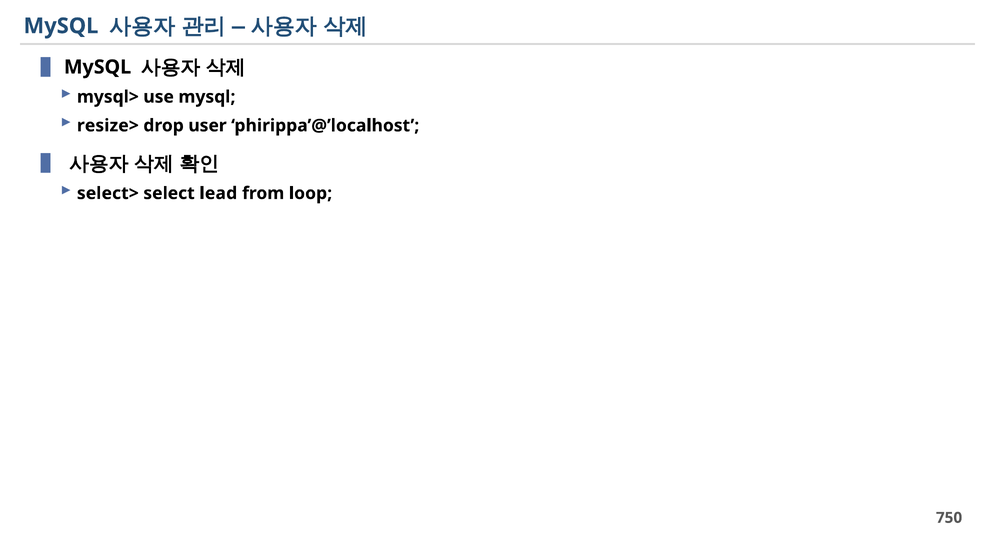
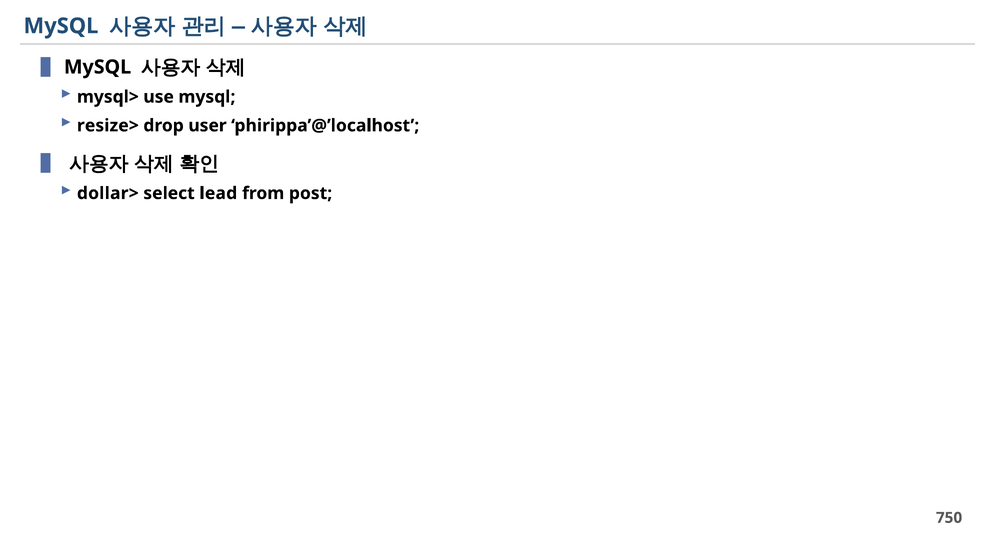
select>: select> -> dollar> (108, 193)
loop: loop -> post (311, 193)
